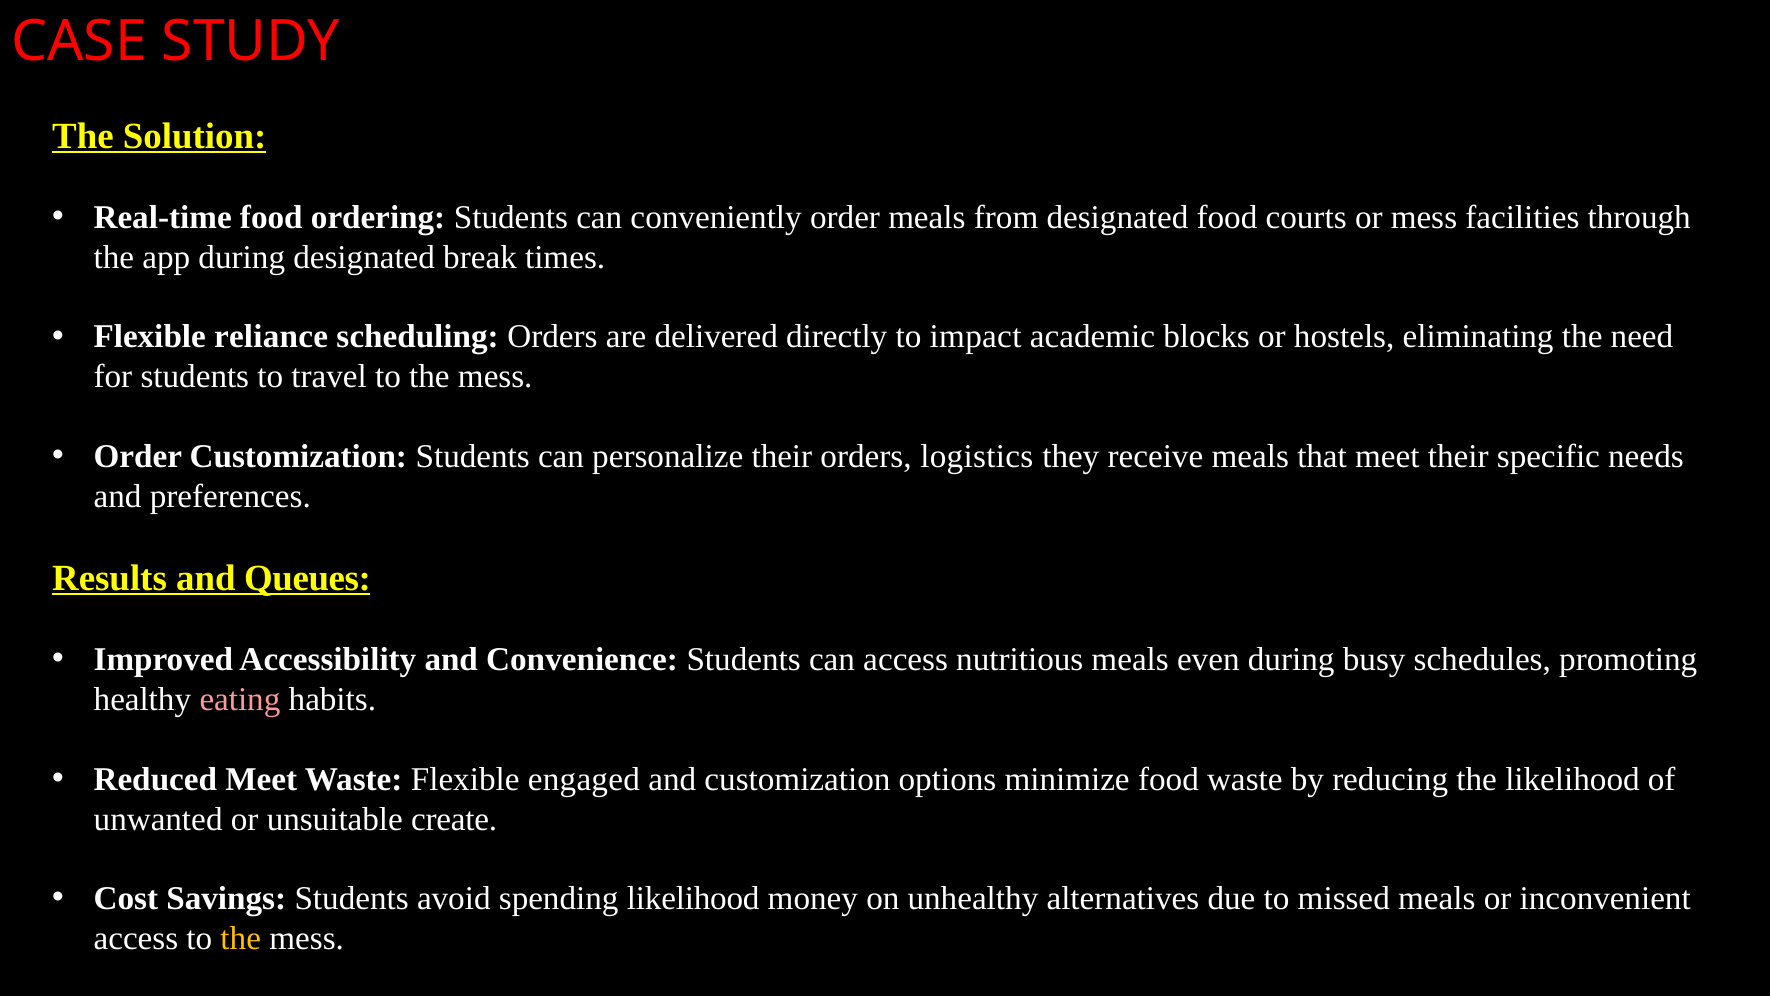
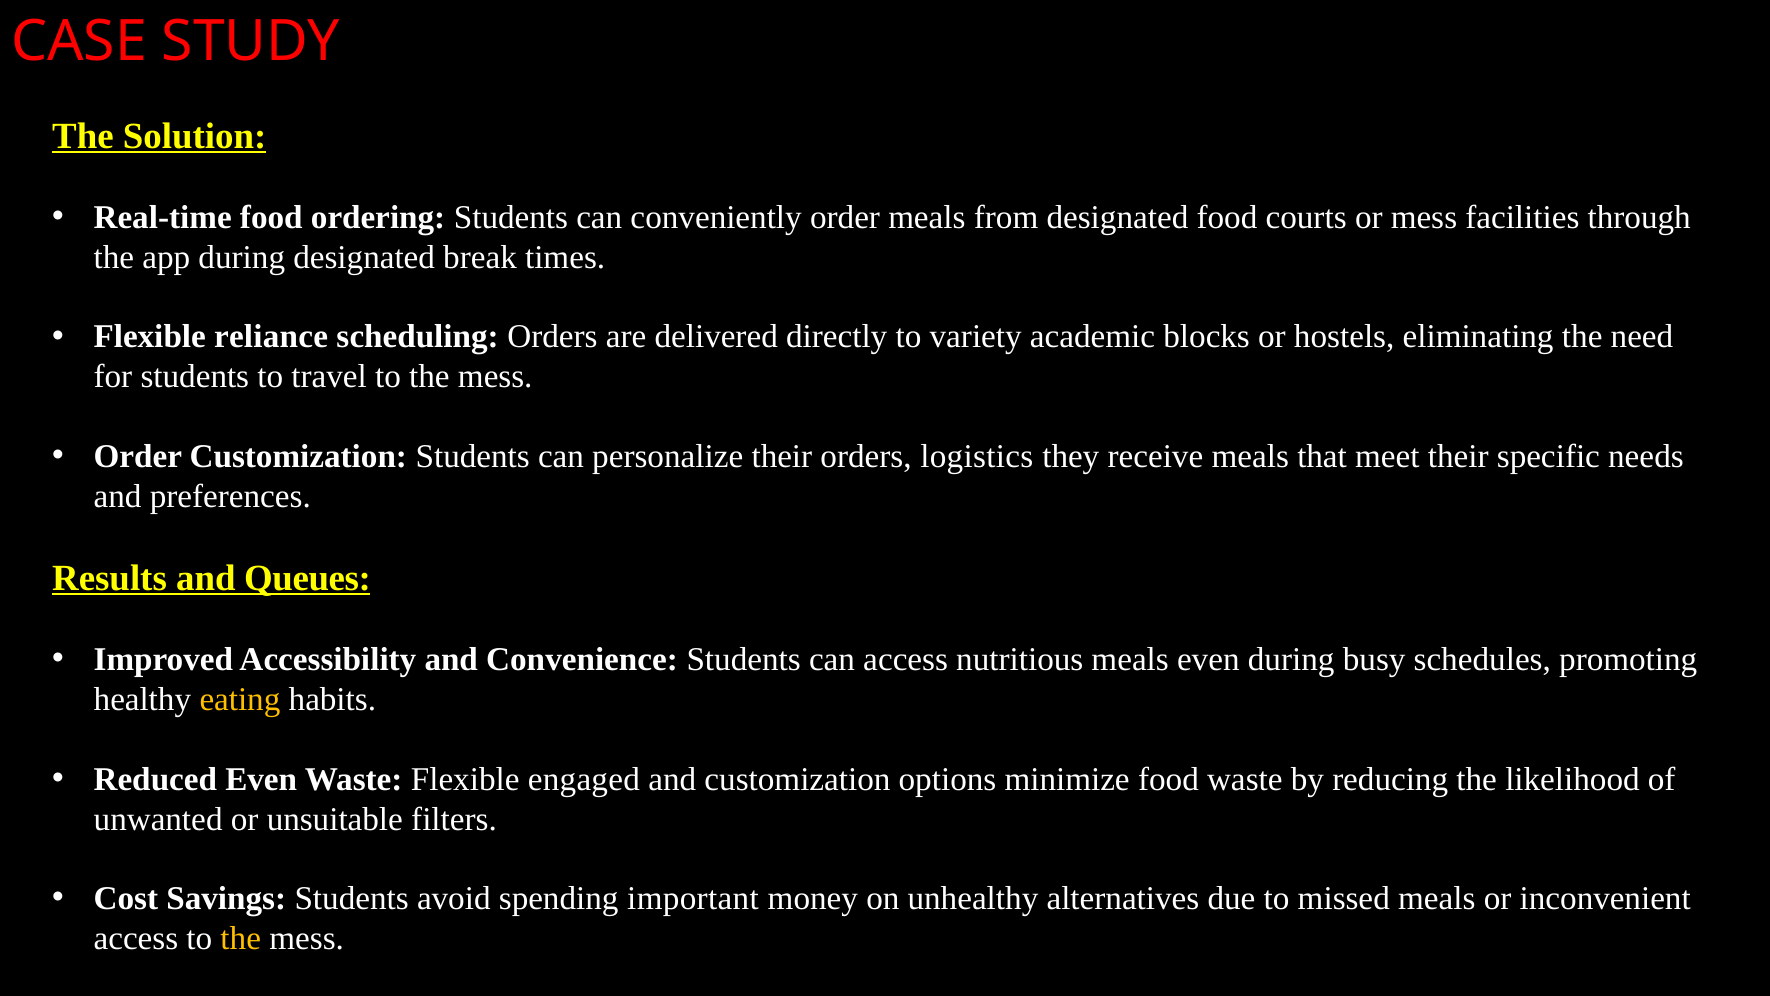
impact: impact -> variety (976, 337)
eating colour: pink -> yellow (240, 699)
Reduced Meet: Meet -> Even (261, 779)
create: create -> filters (454, 819)
spending likelihood: likelihood -> important (693, 898)
